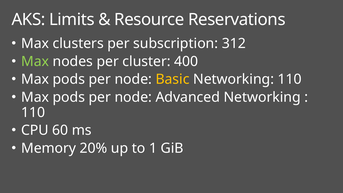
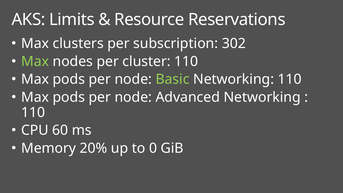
312: 312 -> 302 (234, 43)
cluster 400: 400 -> 110 (186, 61)
Basic colour: yellow -> light green (173, 79)
1: 1 -> 0 (153, 148)
